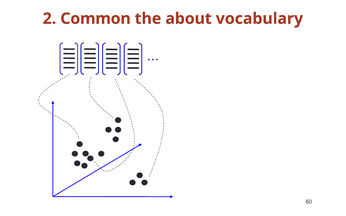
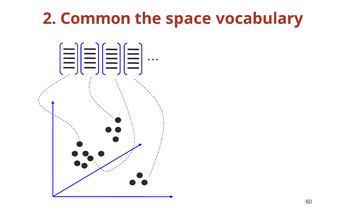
about: about -> space (188, 19)
